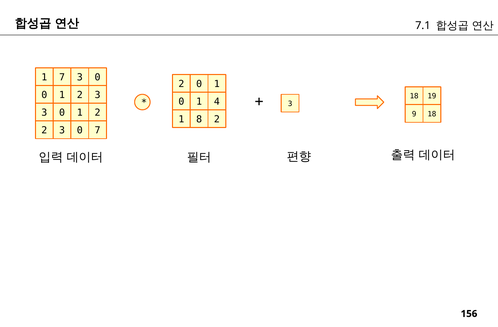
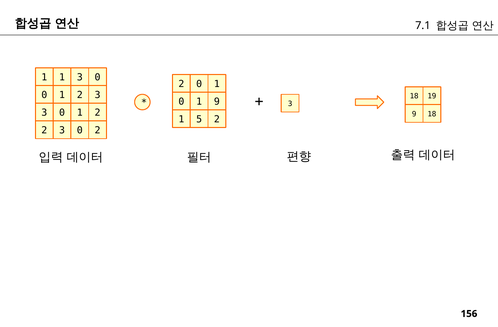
1 7: 7 -> 1 (62, 77)
1 4: 4 -> 9 (217, 102)
8: 8 -> 5 (199, 119)
0 7: 7 -> 2 (98, 130)
